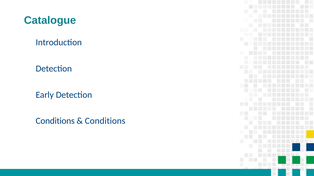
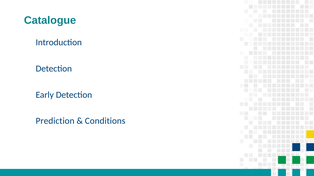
Conditions: Conditions -> Prediction (55, 121)
